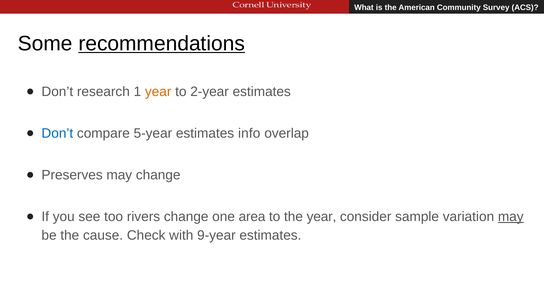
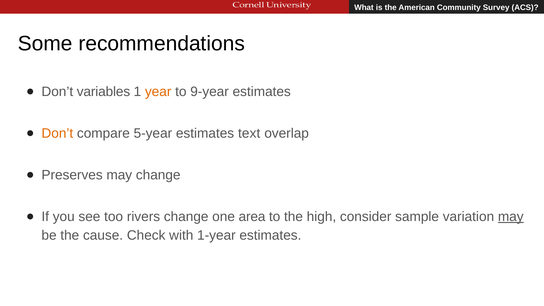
recommendations underline: present -> none (162, 43)
research: research -> variables (103, 92)
2-year: 2-year -> 9-year (210, 92)
Don’t colour: blue -> orange (57, 133)
info: info -> text (249, 133)
the year: year -> high (321, 217)
9-year: 9-year -> 1-year (216, 235)
